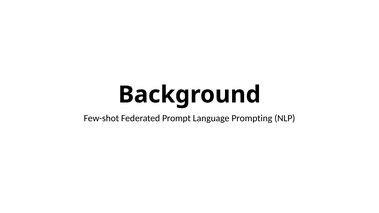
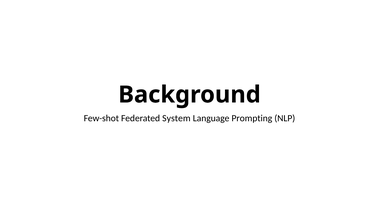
Prompt: Prompt -> System (176, 118)
